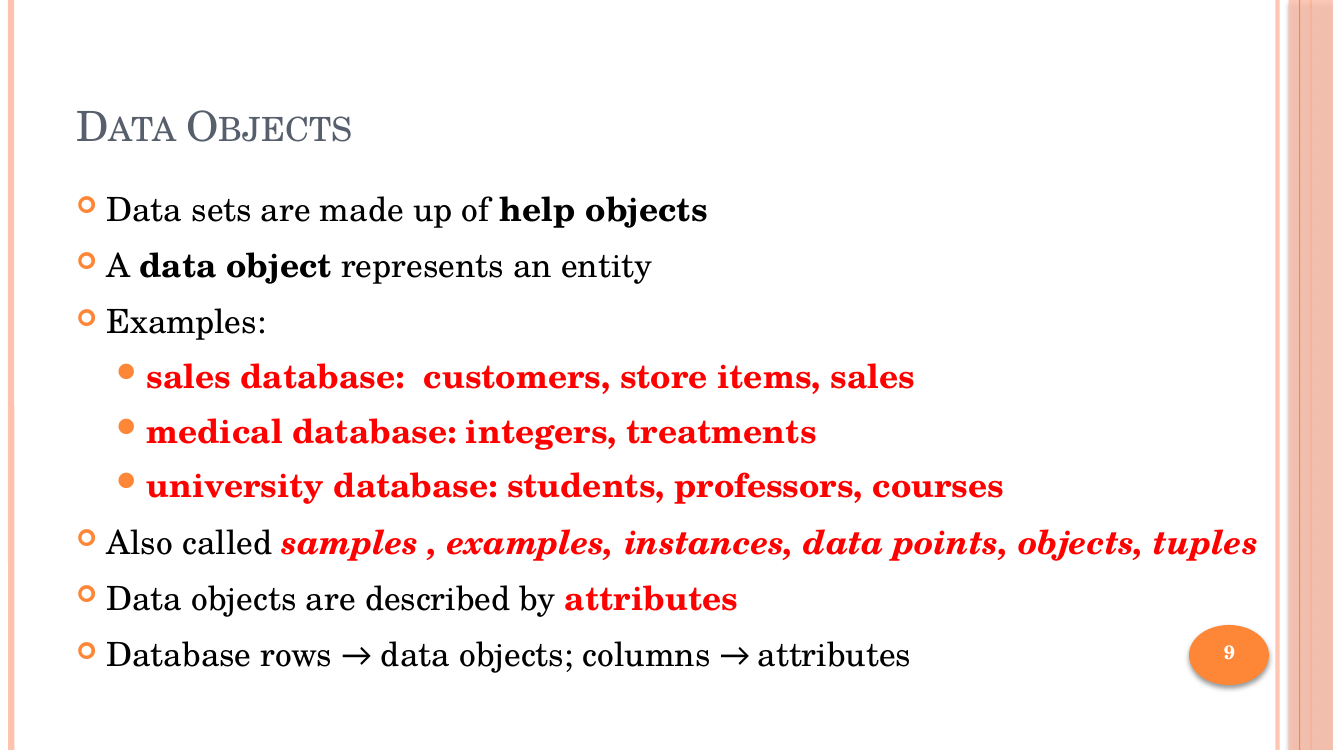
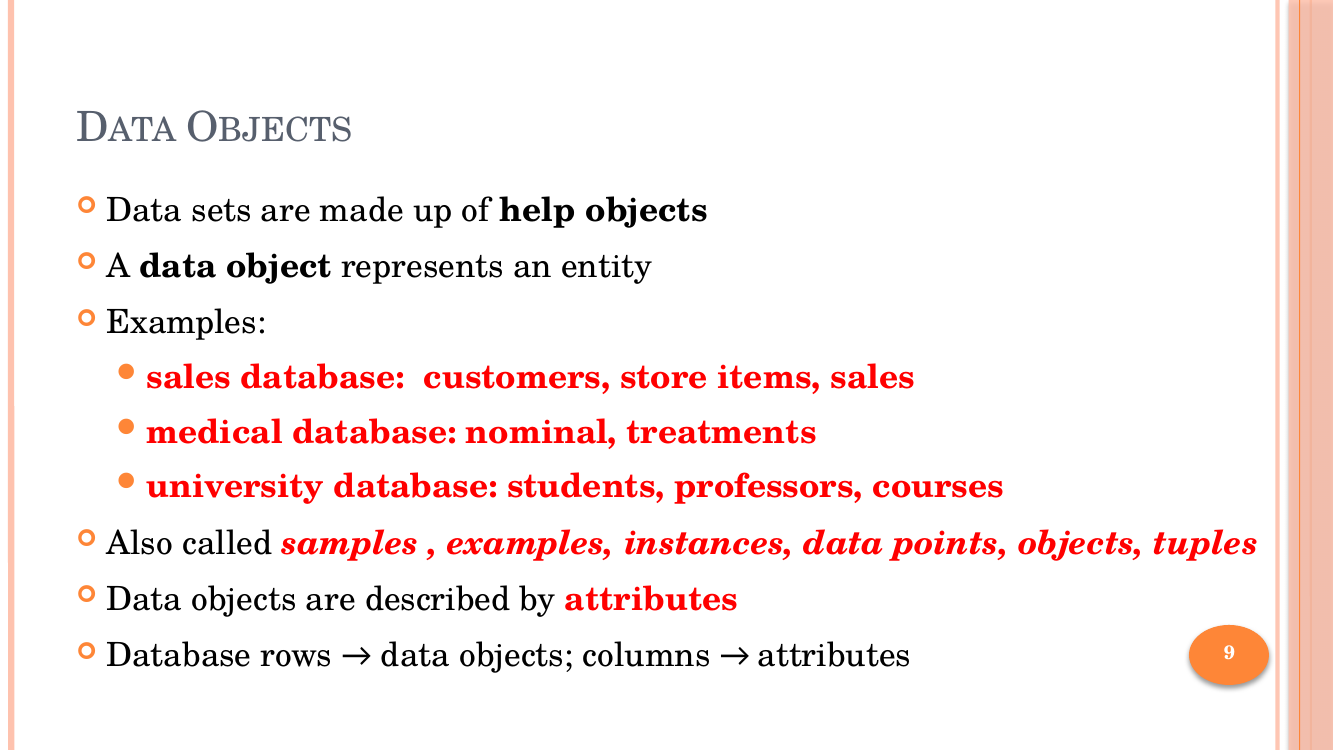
integers: integers -> nominal (542, 432)
